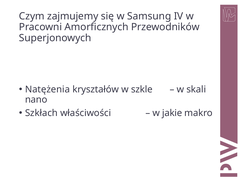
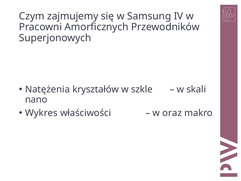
Szkłach: Szkłach -> Wykres (41, 113)
jakie: jakie -> oraz (172, 113)
